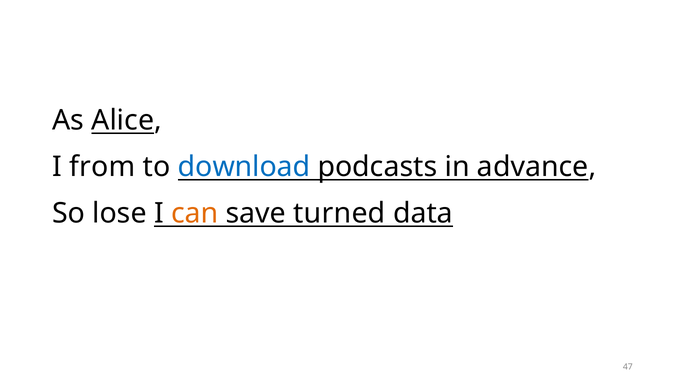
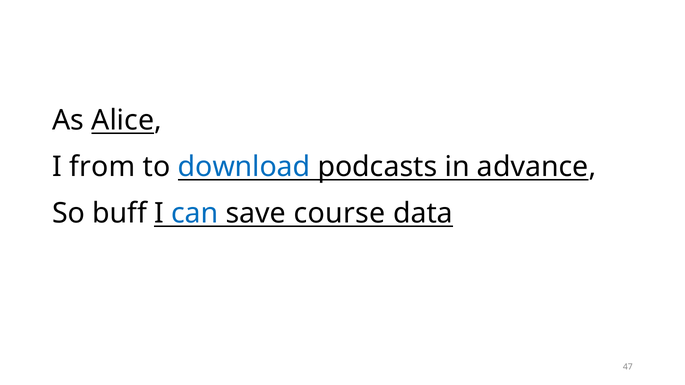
lose: lose -> buff (120, 213)
can colour: orange -> blue (195, 213)
turned: turned -> course (339, 213)
